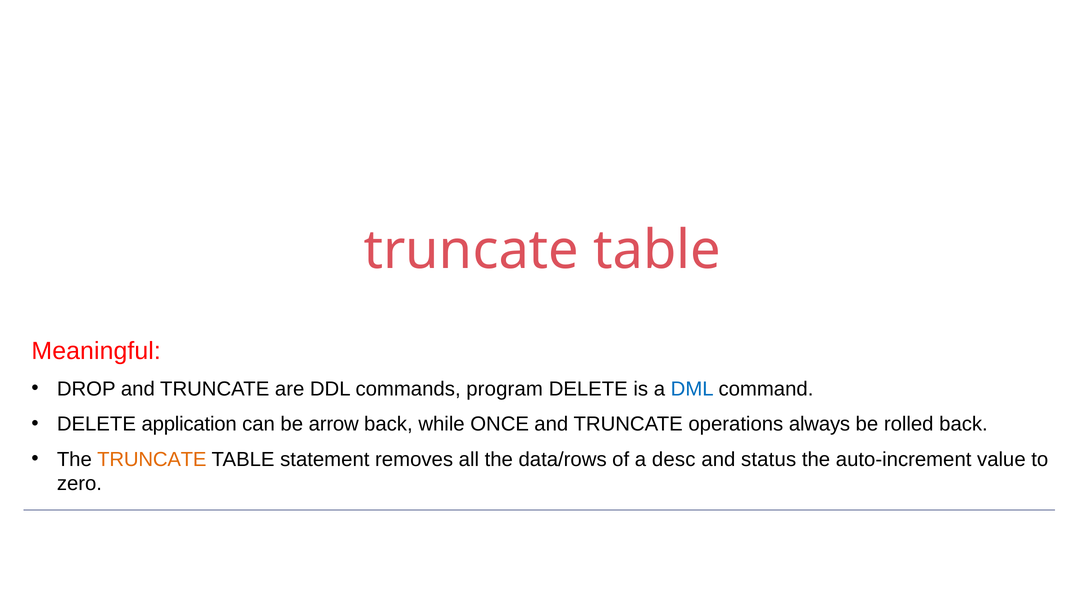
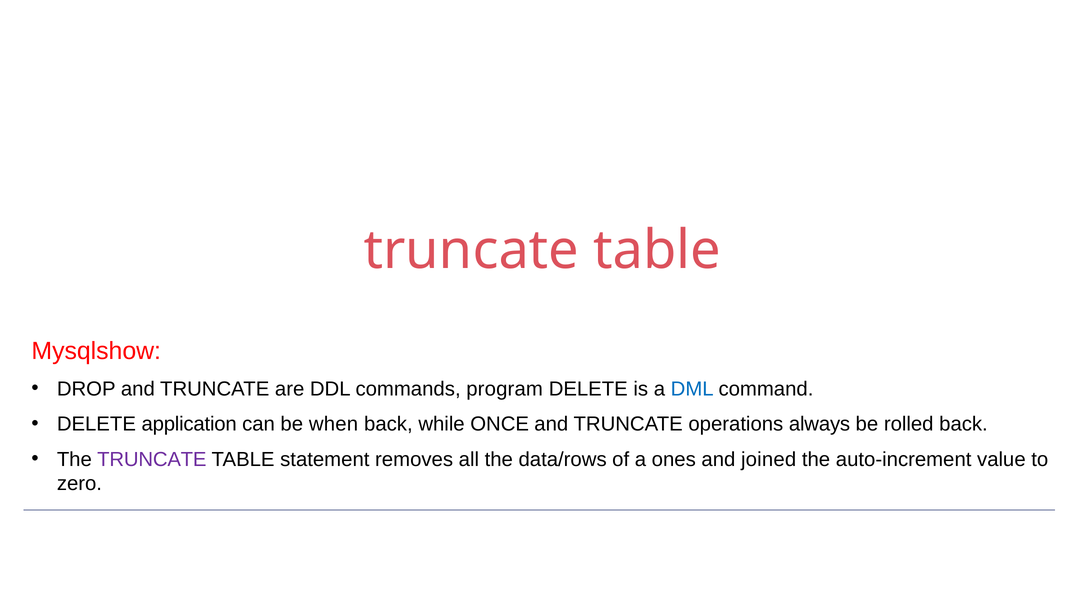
Meaningful: Meaningful -> Mysqlshow (96, 351)
arrow: arrow -> when (334, 424)
TRUNCATE colour: orange -> purple (152, 460)
desc: desc -> ones (674, 460)
status: status -> joined (769, 460)
